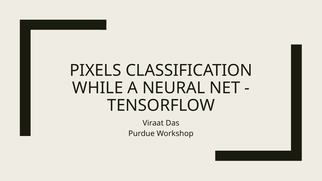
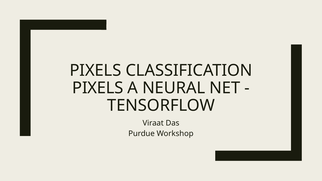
WHILE: WHILE -> PIXELS (98, 88)
